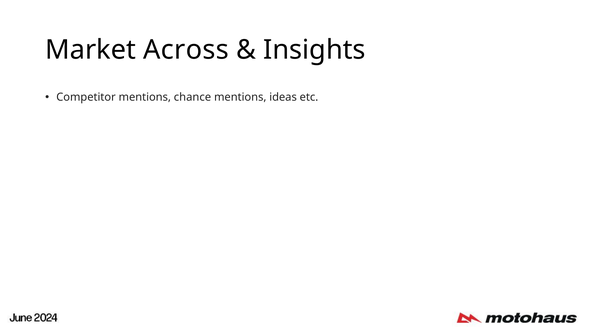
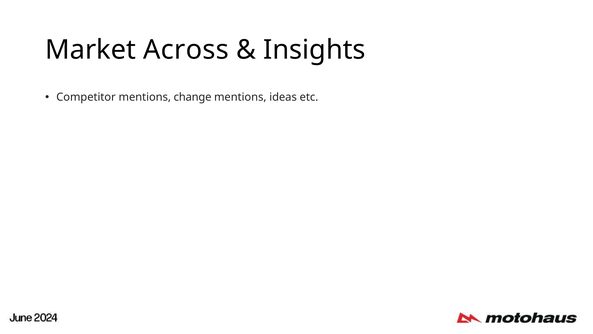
chance: chance -> change (193, 97)
